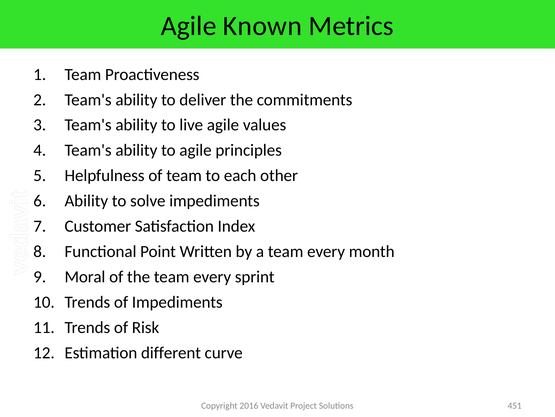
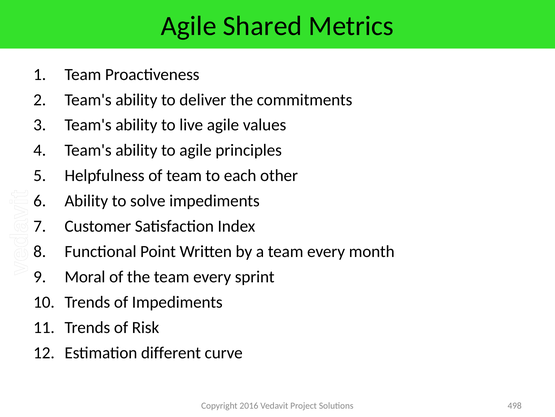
Known: Known -> Shared (262, 26)
451: 451 -> 498 (515, 405)
